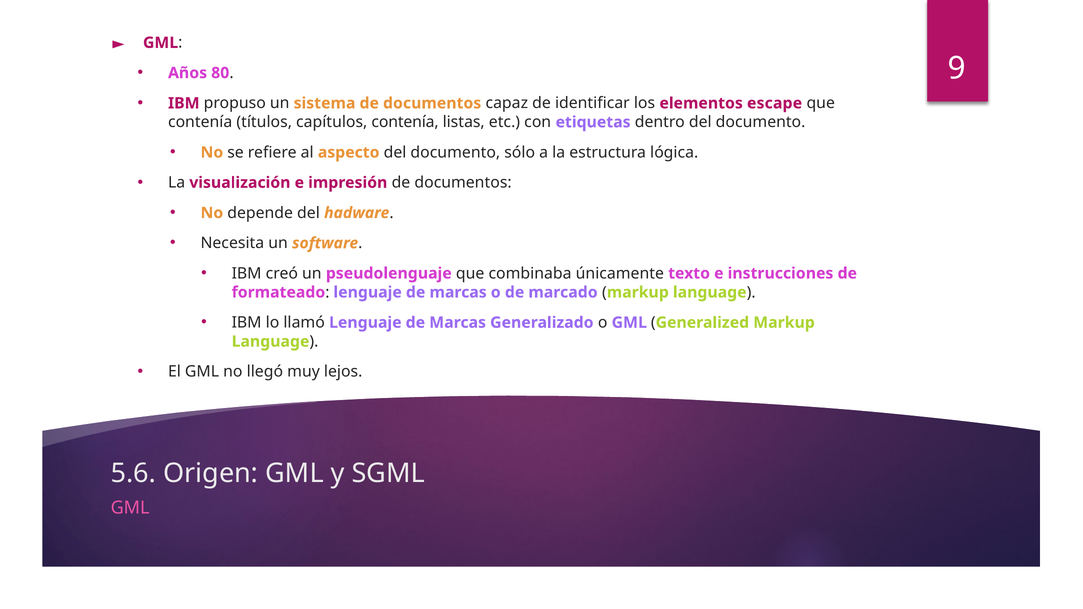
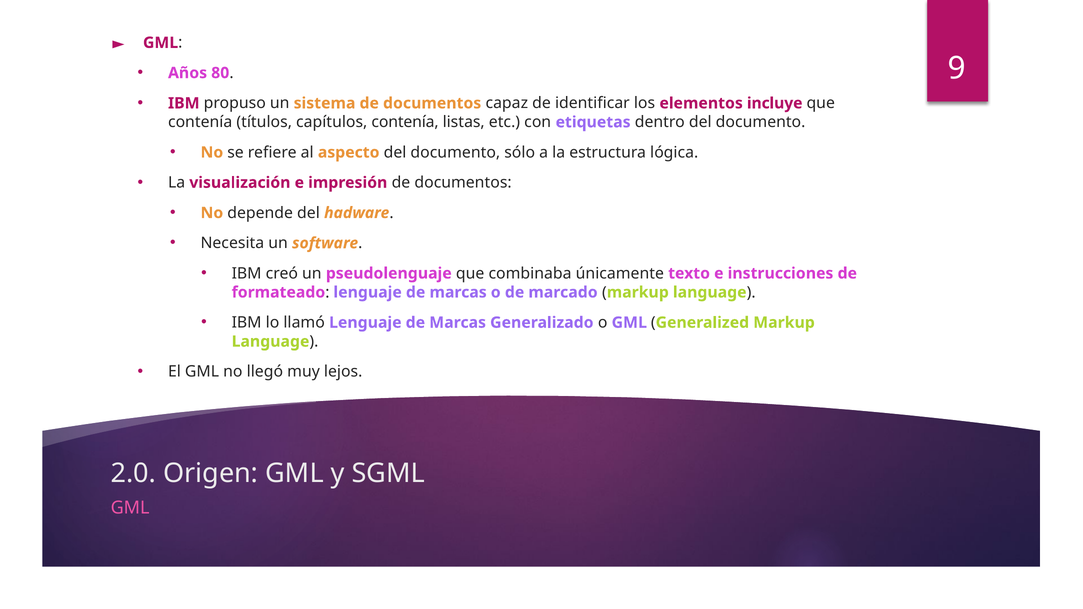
escape: escape -> incluye (775, 103)
5.6: 5.6 -> 2.0 (133, 473)
